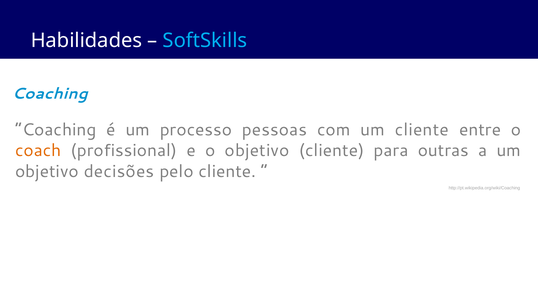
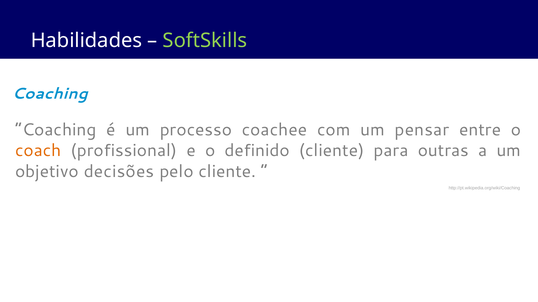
SoftSkills colour: light blue -> light green (205, 41)
pessoas: pessoas -> coachee (275, 130)
um cliente: cliente -> pensar (422, 130)
o objetivo: objetivo -> definido (257, 151)
